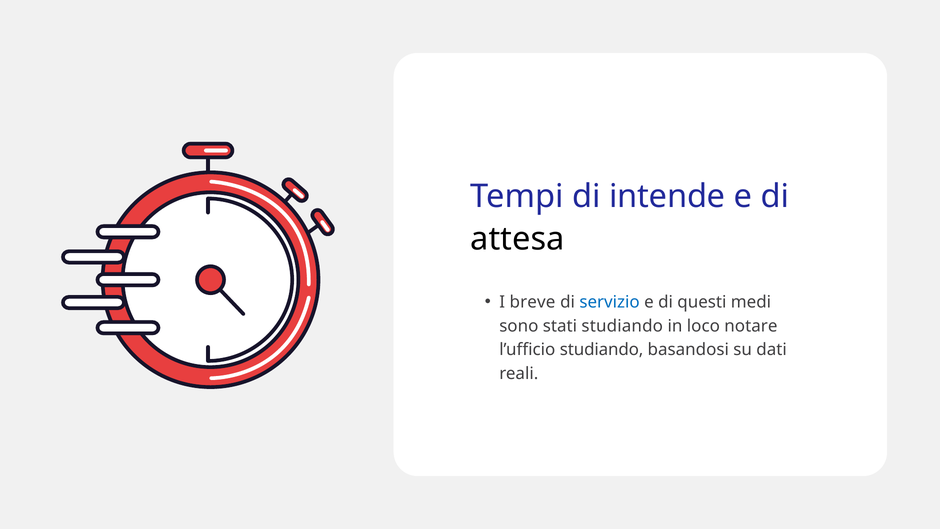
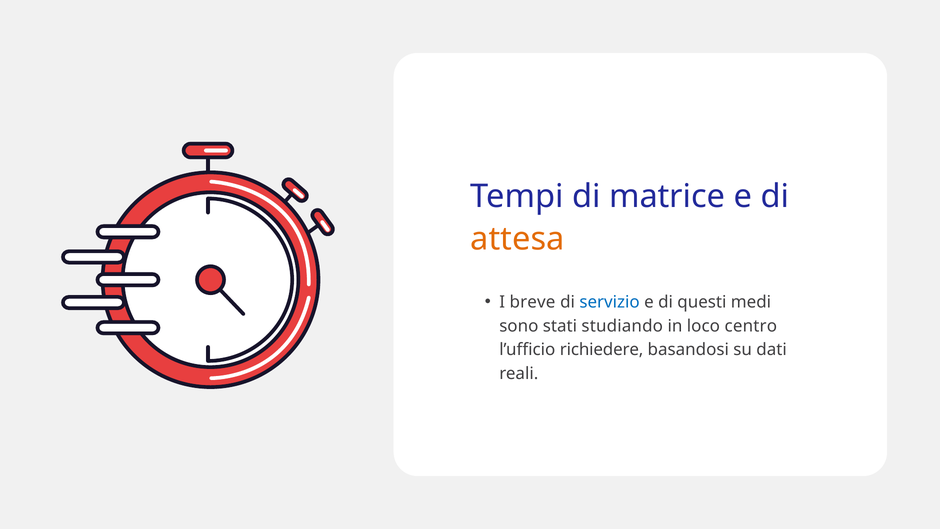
intende: intende -> matrice (667, 197)
attesa colour: black -> orange (518, 239)
notare: notare -> centro (751, 326)
l’ufficio studiando: studiando -> richiedere (602, 350)
